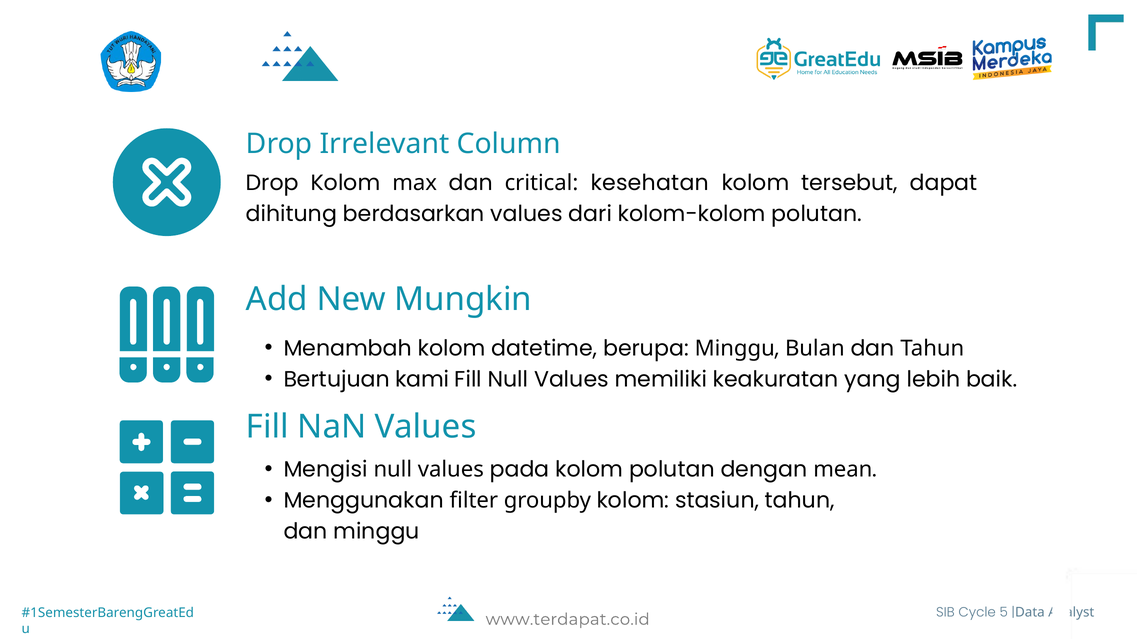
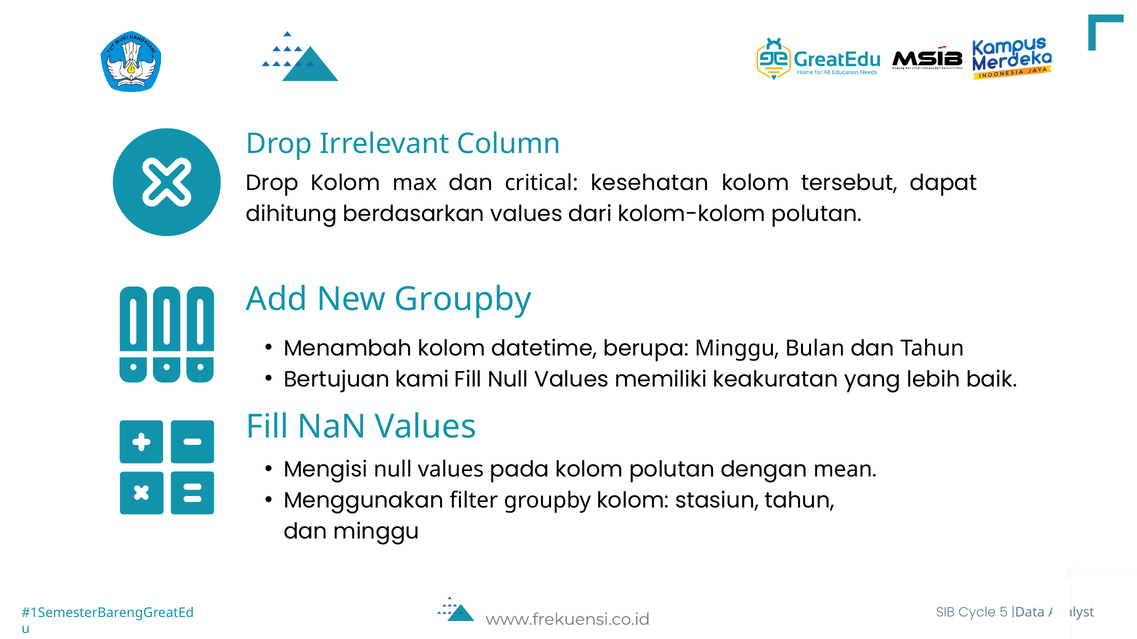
New Mungkin: Mungkin -> Groupby (463, 300)
www.terdapat.co.id: www.terdapat.co.id -> www.frekuensi.co.id (568, 620)
